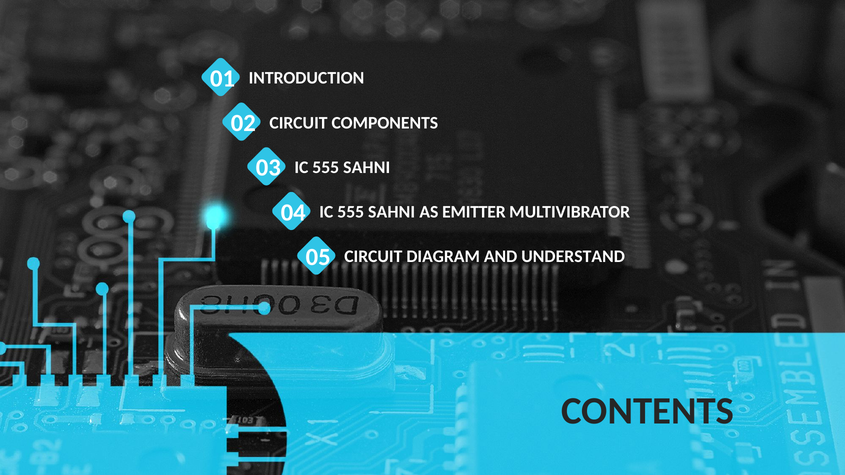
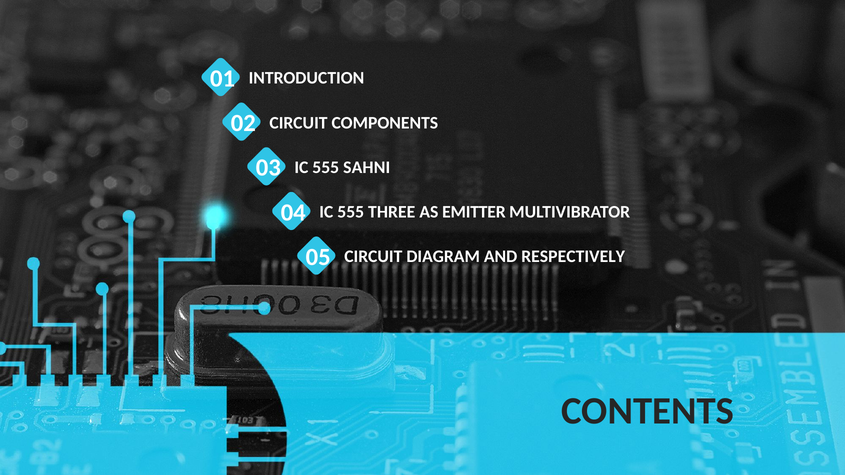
04 IC 555 SAHNI: SAHNI -> THREE (392, 212)
UNDERSTAND: UNDERSTAND -> RESPECTIVELY (573, 257)
